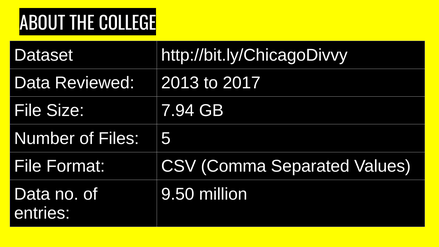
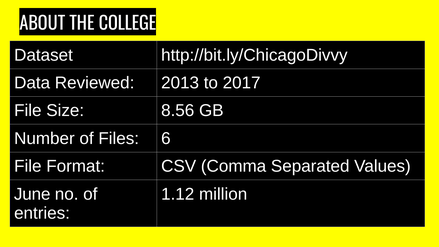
7.94: 7.94 -> 8.56 (178, 111)
5: 5 -> 6 (166, 138)
Data: Data -> June (32, 194)
9.50: 9.50 -> 1.12 (178, 194)
